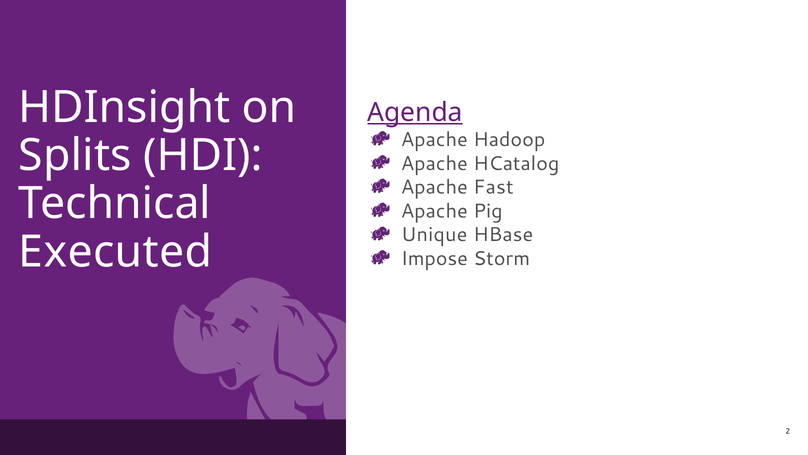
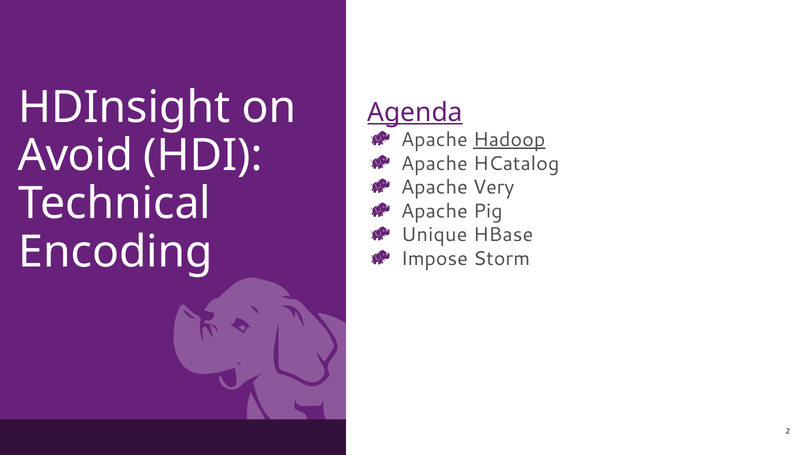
Hadoop underline: none -> present (509, 139)
Splits: Splits -> Avoid (75, 155)
Fast: Fast -> Very (494, 187)
Executed: Executed -> Encoding (116, 252)
